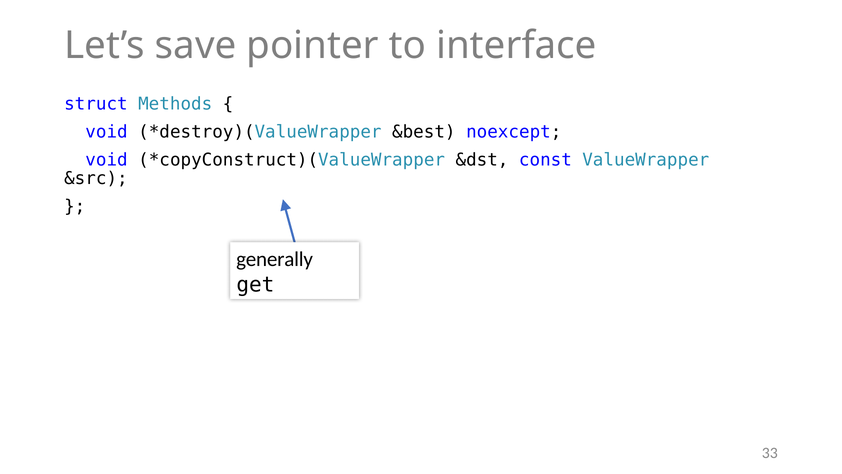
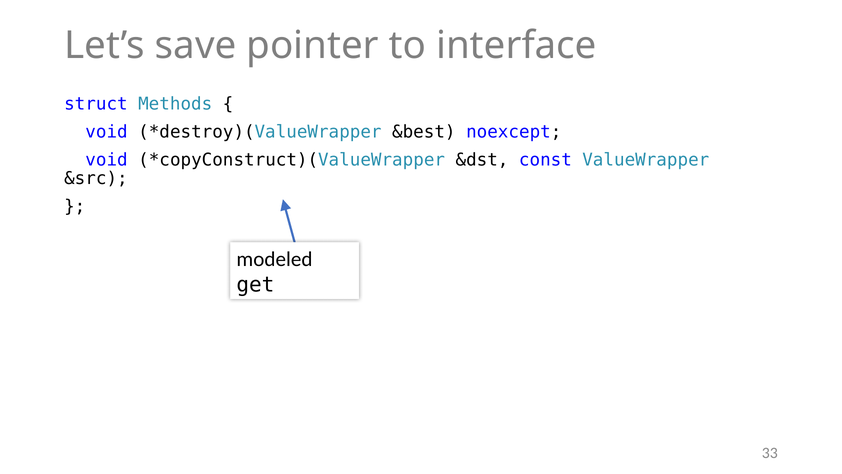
generally: generally -> modeled (274, 259)
